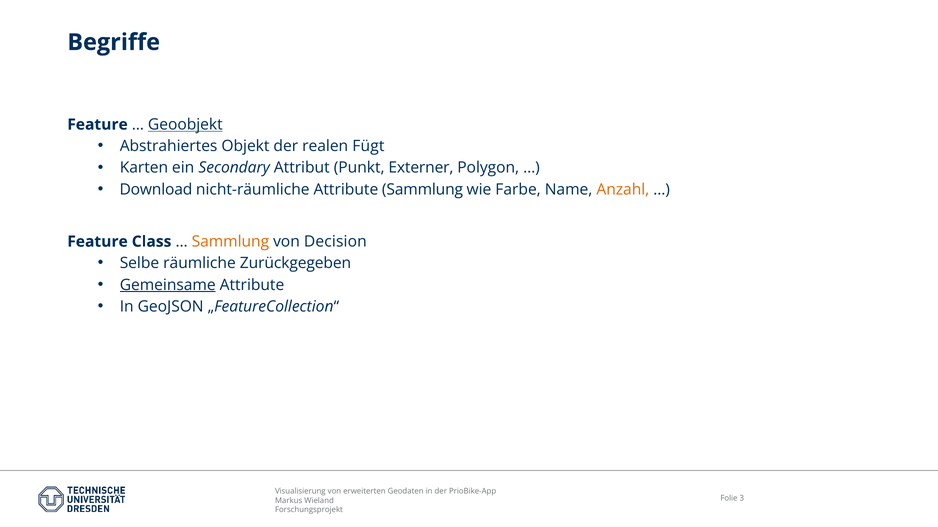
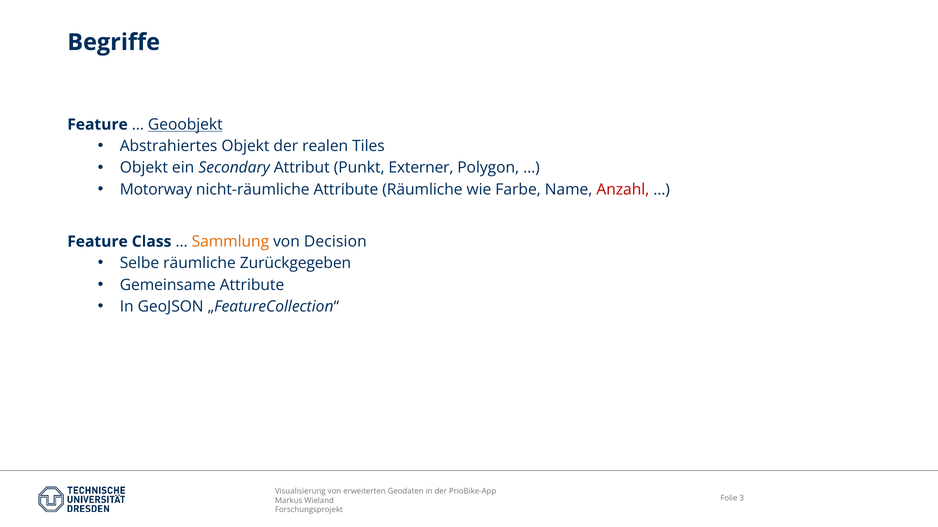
Fügt: Fügt -> Tiles (368, 146)
Karten: Karten -> Objekt (144, 168)
Download: Download -> Motorway (156, 190)
Attribute Sammlung: Sammlung -> Räumliche (422, 190)
Anzahl colour: orange -> red (623, 190)
Gemeinsame underline: present -> none (168, 285)
